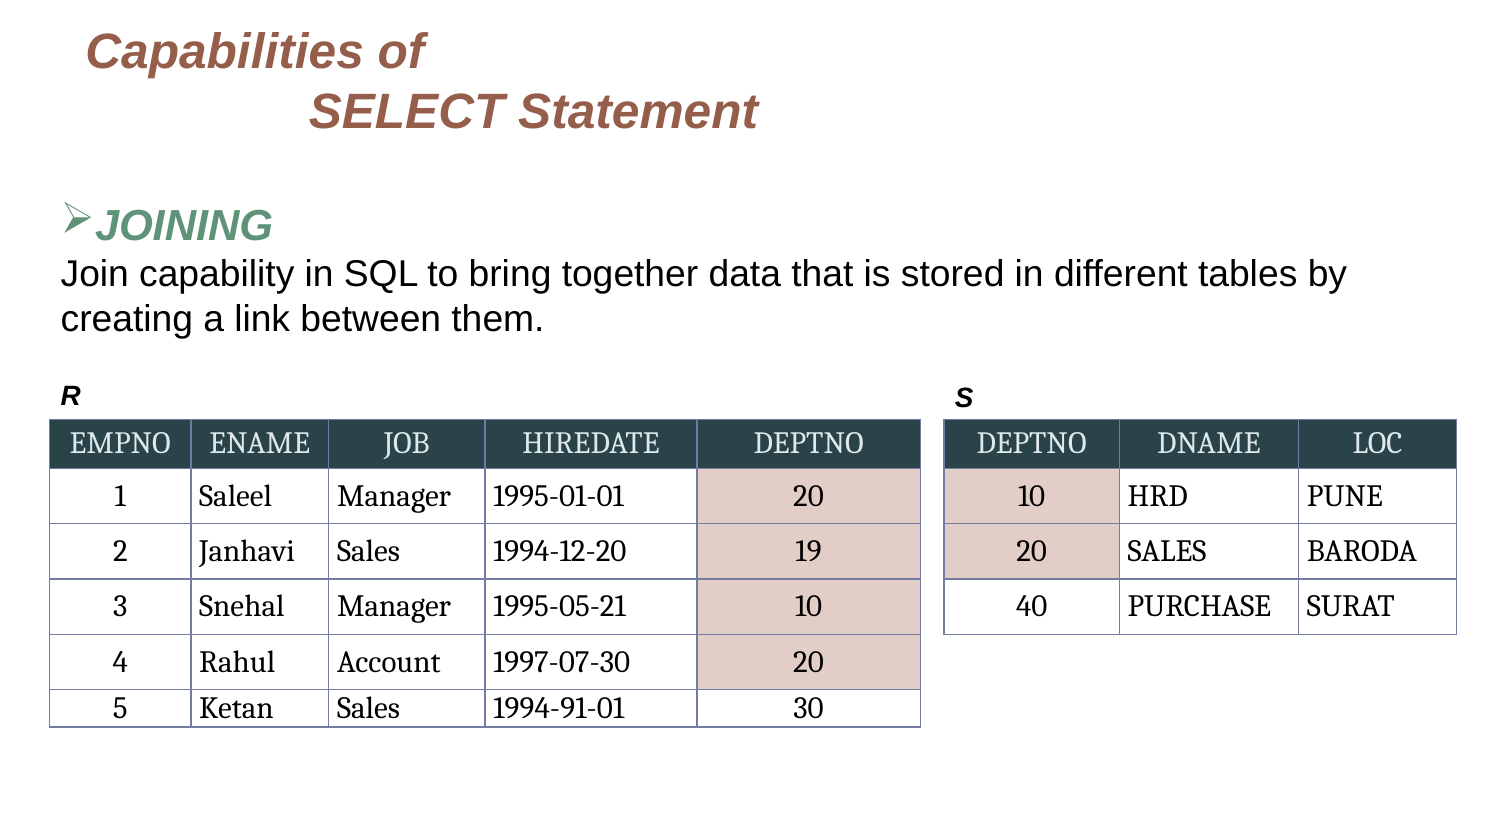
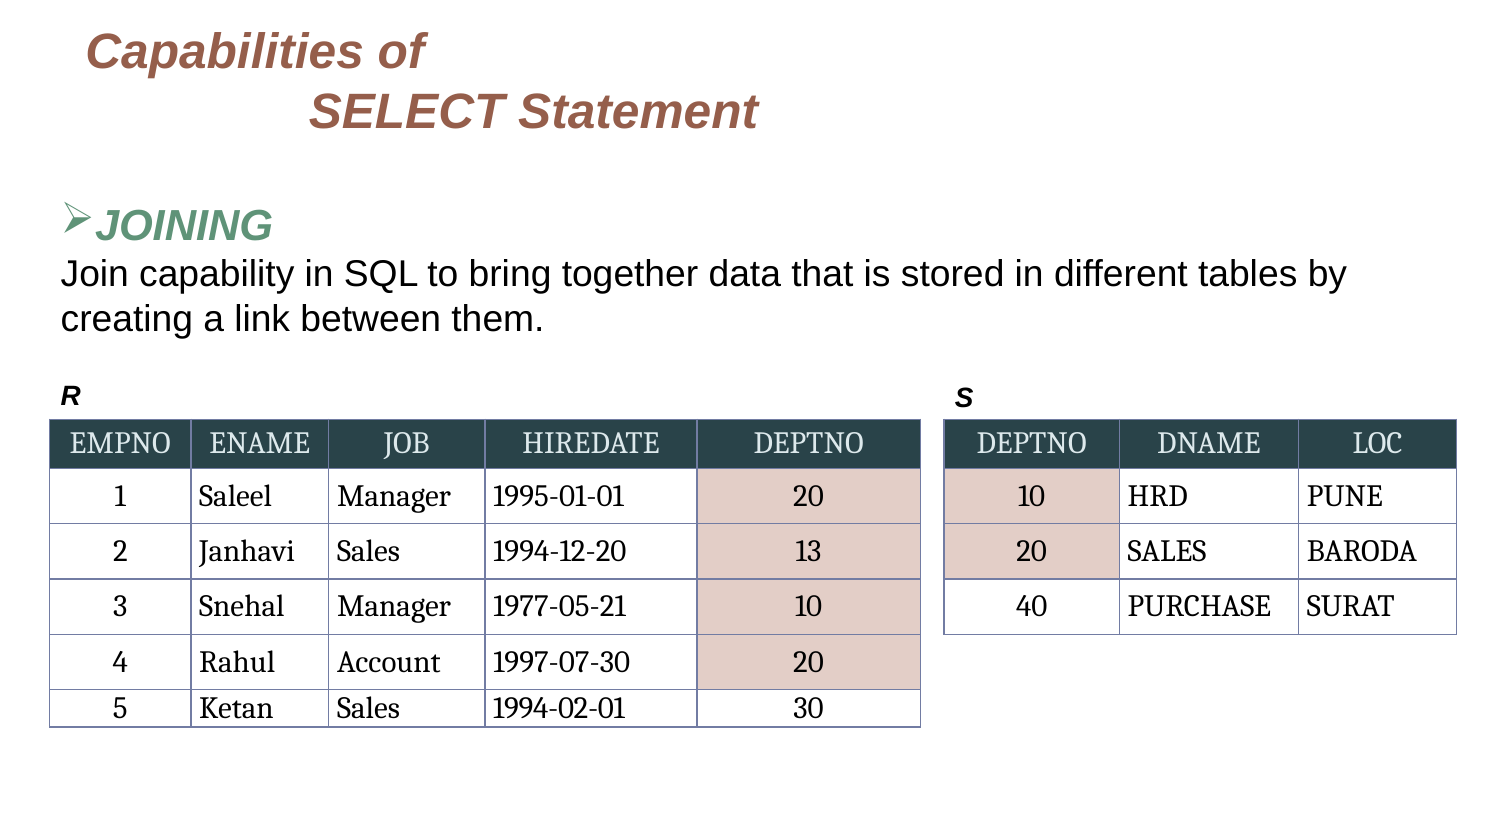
19: 19 -> 13 (808, 551)
1995-05-21: 1995-05-21 -> 1977-05-21 (560, 606)
1994-91-01: 1994-91-01 -> 1994-02-01 (559, 708)
